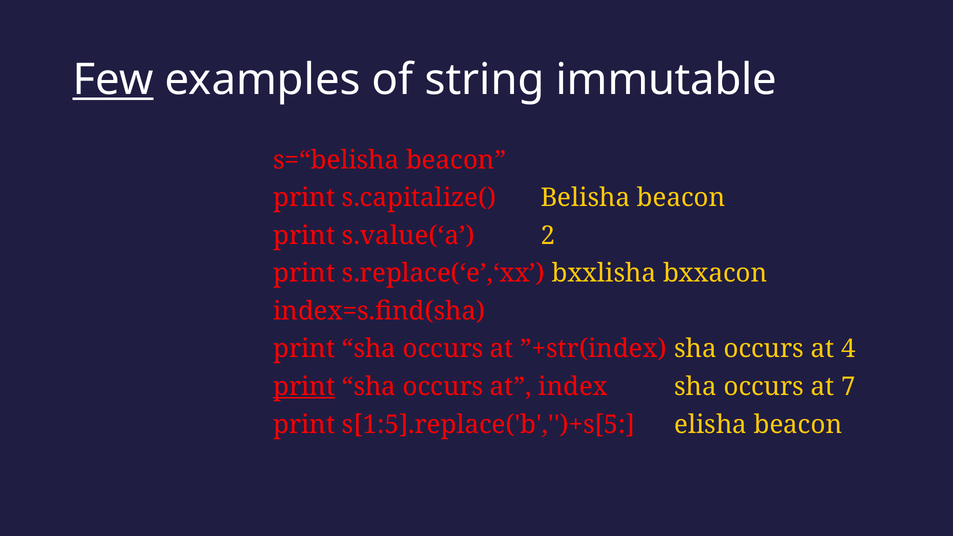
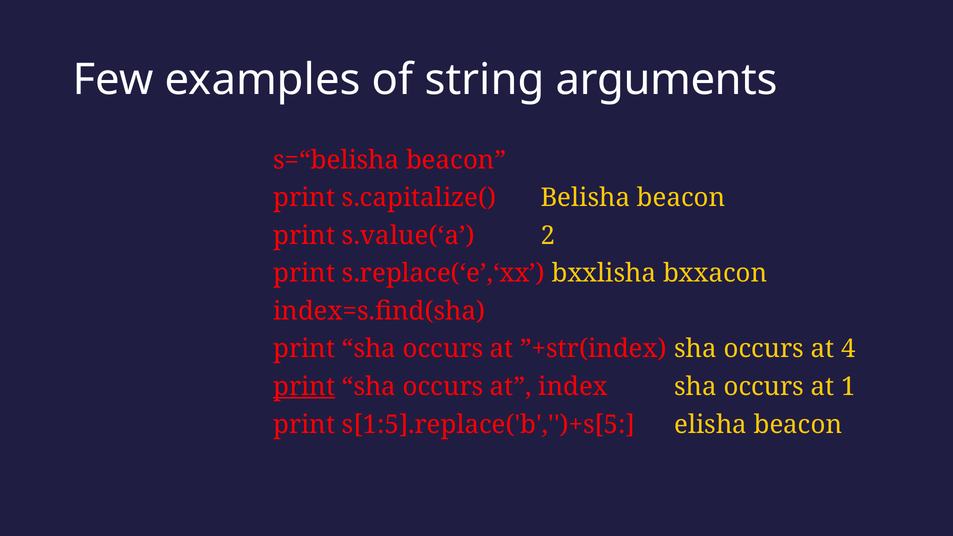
Few underline: present -> none (113, 80)
immutable: immutable -> arguments (667, 80)
7: 7 -> 1 (848, 387)
